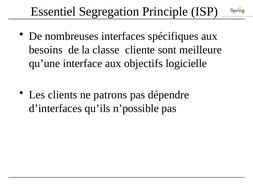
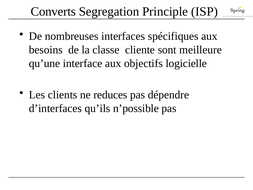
Essentiel: Essentiel -> Converts (53, 11)
patrons: patrons -> reduces (110, 95)
